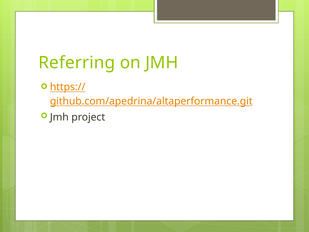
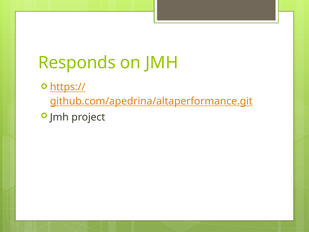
Referring: Referring -> Responds (77, 63)
